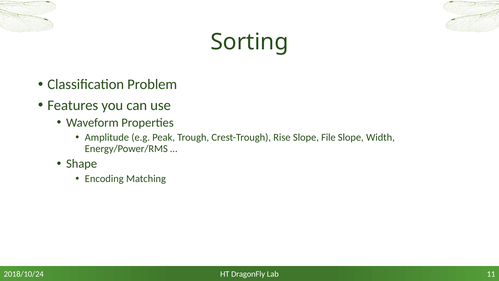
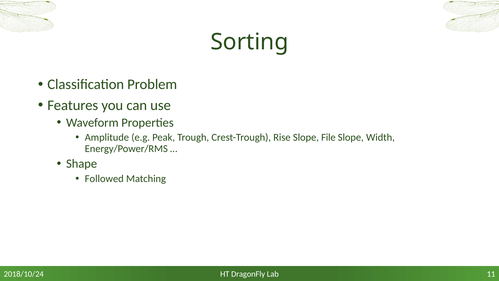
Encoding: Encoding -> Followed (104, 179)
